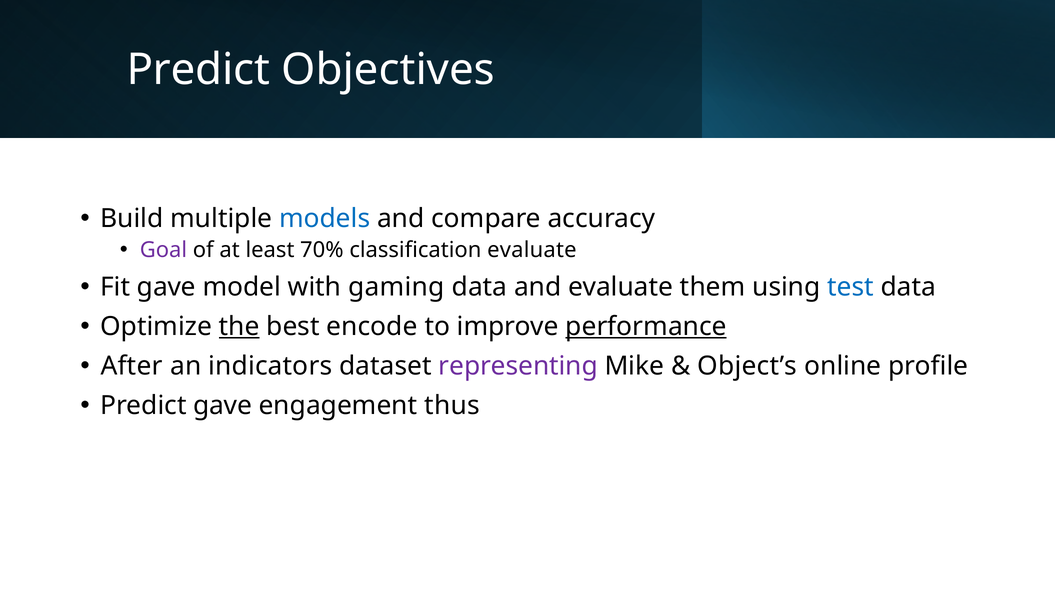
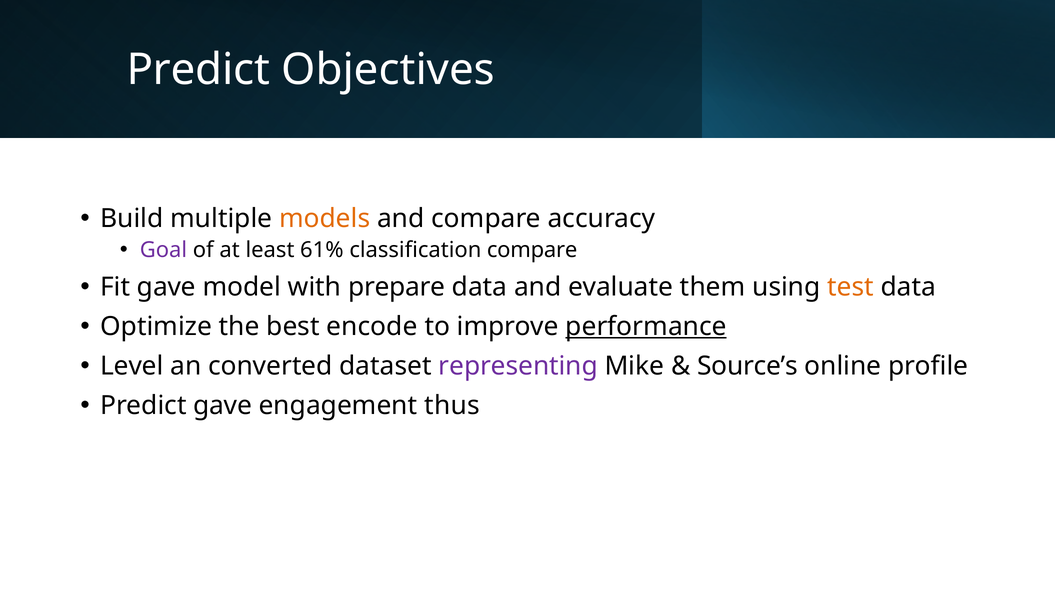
models colour: blue -> orange (325, 219)
70%: 70% -> 61% (322, 250)
classification evaluate: evaluate -> compare (532, 250)
gaming: gaming -> prepare (397, 287)
test colour: blue -> orange (851, 287)
the underline: present -> none (239, 327)
After: After -> Level (132, 366)
indicators: indicators -> converted (270, 366)
Object’s: Object’s -> Source’s (747, 366)
